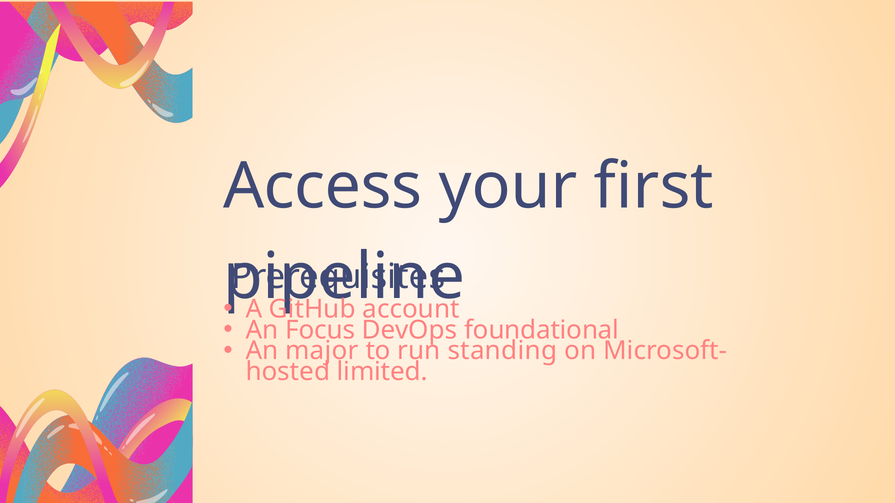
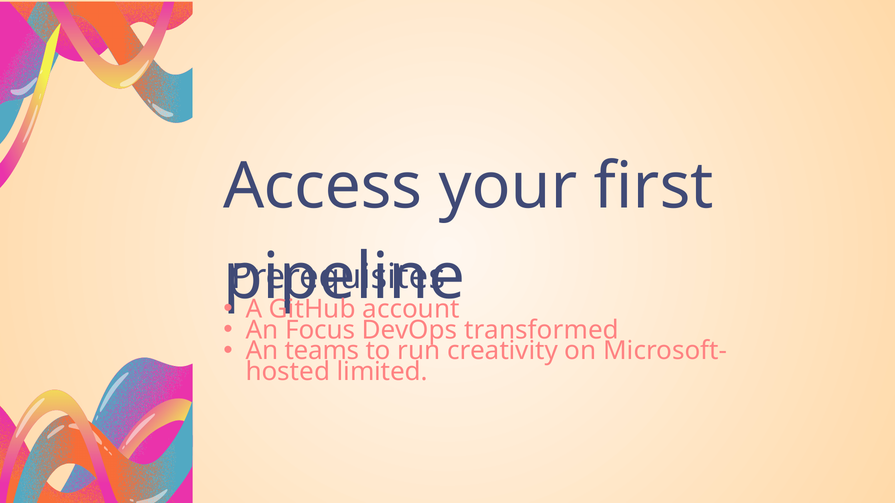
foundational: foundational -> transformed (542, 330)
major: major -> teams (322, 351)
standing: standing -> creativity (503, 351)
